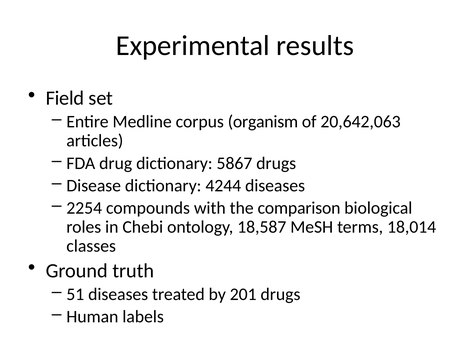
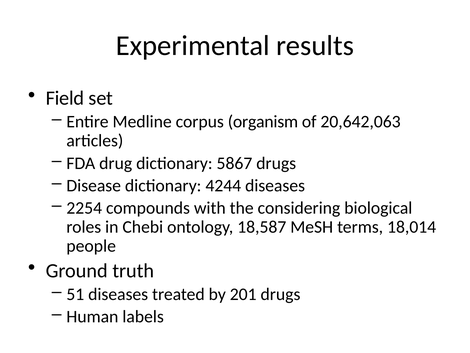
comparison: comparison -> considering (299, 208)
classes: classes -> people (91, 246)
